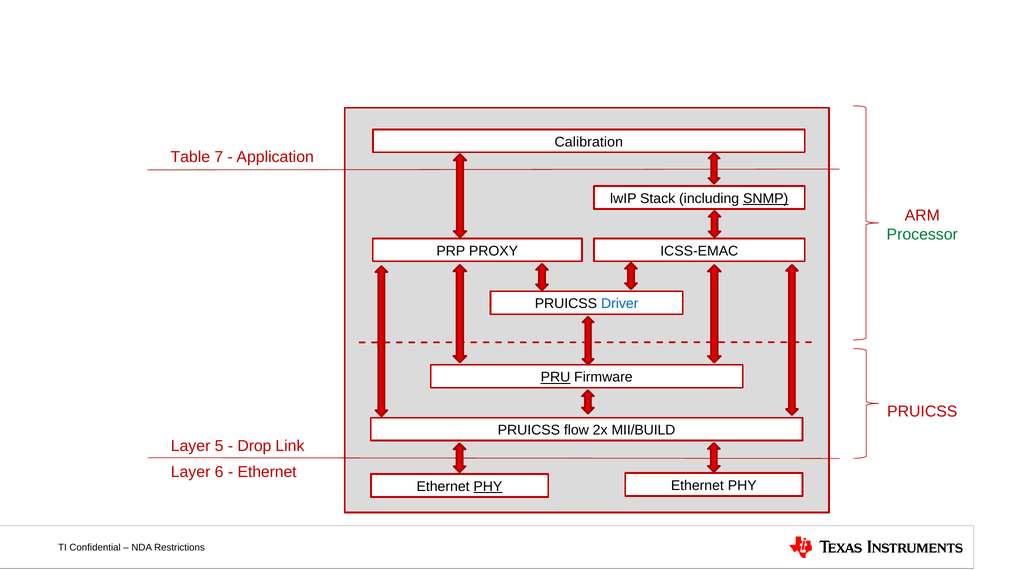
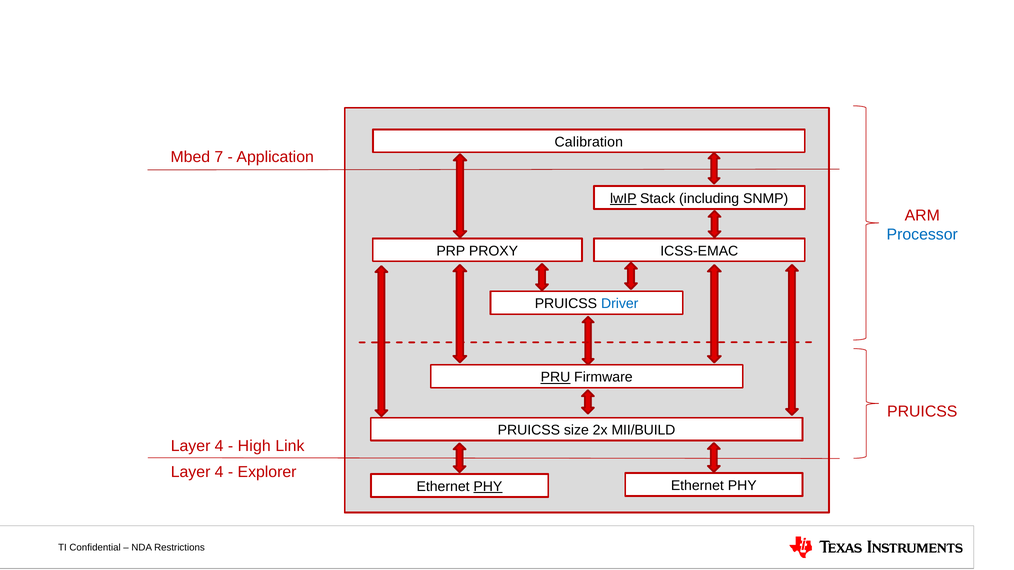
Table: Table -> Mbed (190, 157)
lwIP underline: none -> present (623, 199)
SNMP underline: present -> none (766, 199)
Processor colour: green -> blue (922, 235)
flow: flow -> size (576, 430)
5: 5 -> 4 (219, 446)
Drop: Drop -> High (254, 446)
6: 6 -> 4 (219, 473)
Ethernet: Ethernet -> Explorer (267, 473)
